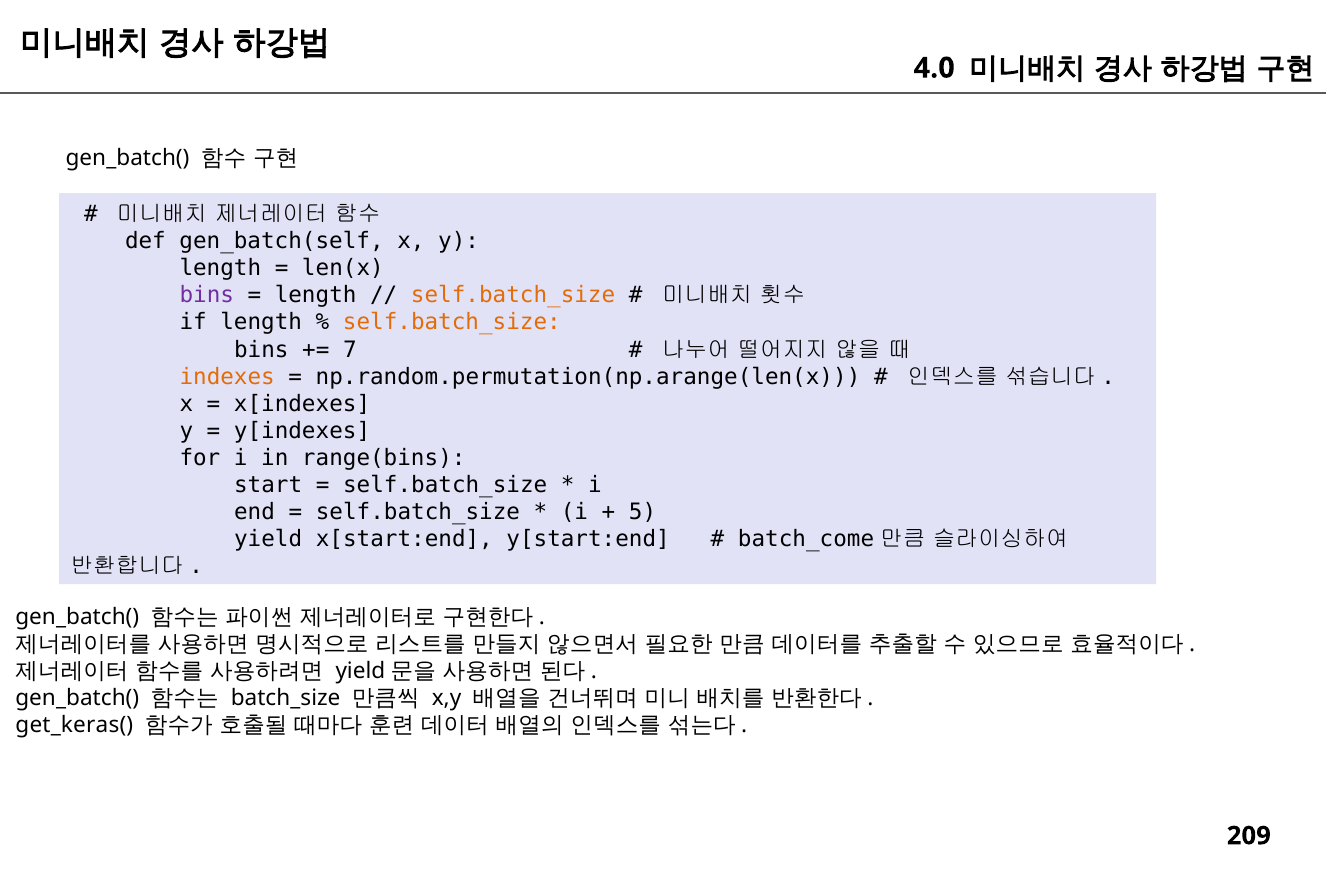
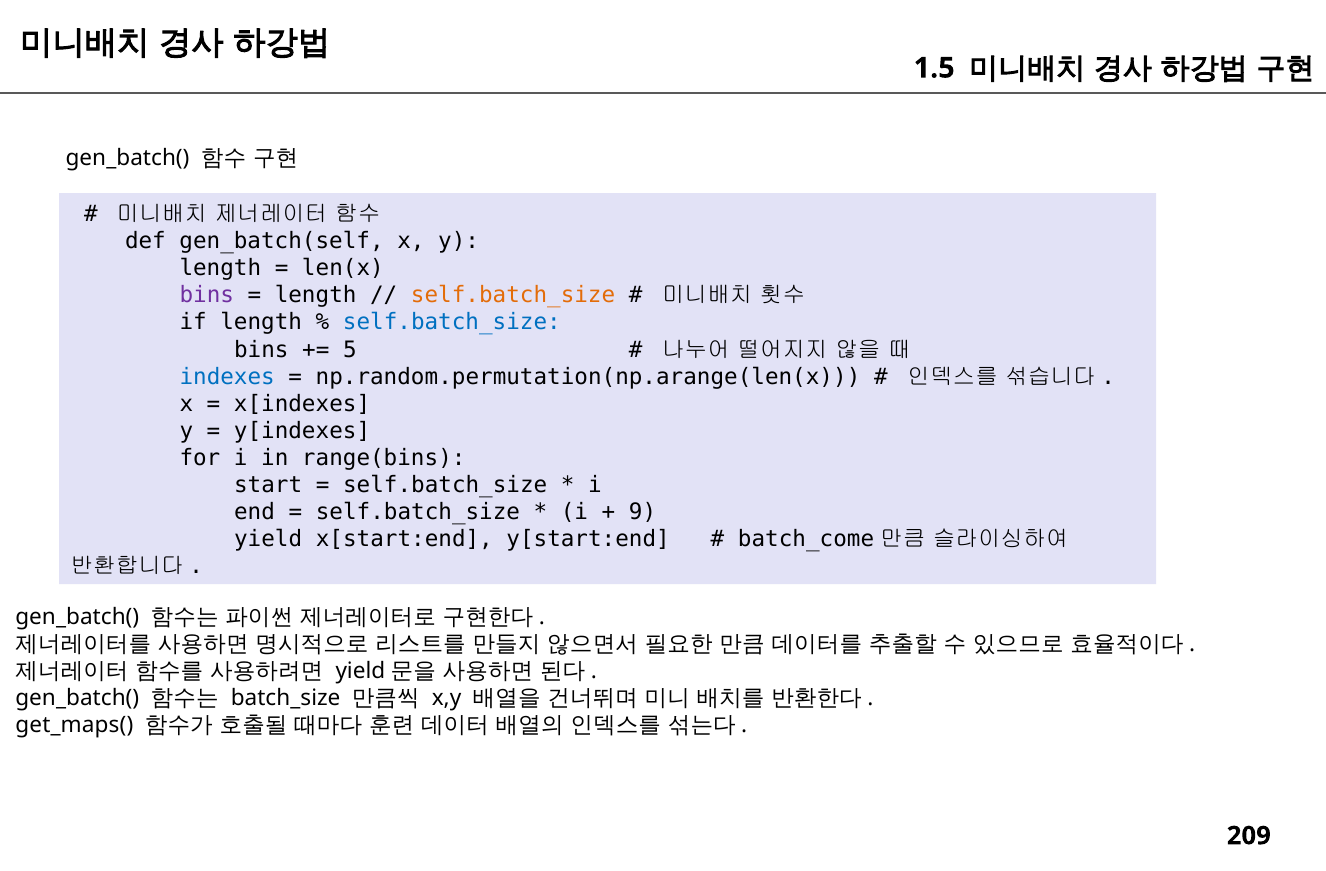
4.0: 4.0 -> 1.5 (934, 68)
self.batch_size colour: orange -> blue (452, 323)
7: 7 -> 5 (350, 350)
indexes colour: orange -> blue (227, 377)
5: 5 -> 9 (643, 512)
get_keras(: get_keras( -> get_maps( (74, 725)
